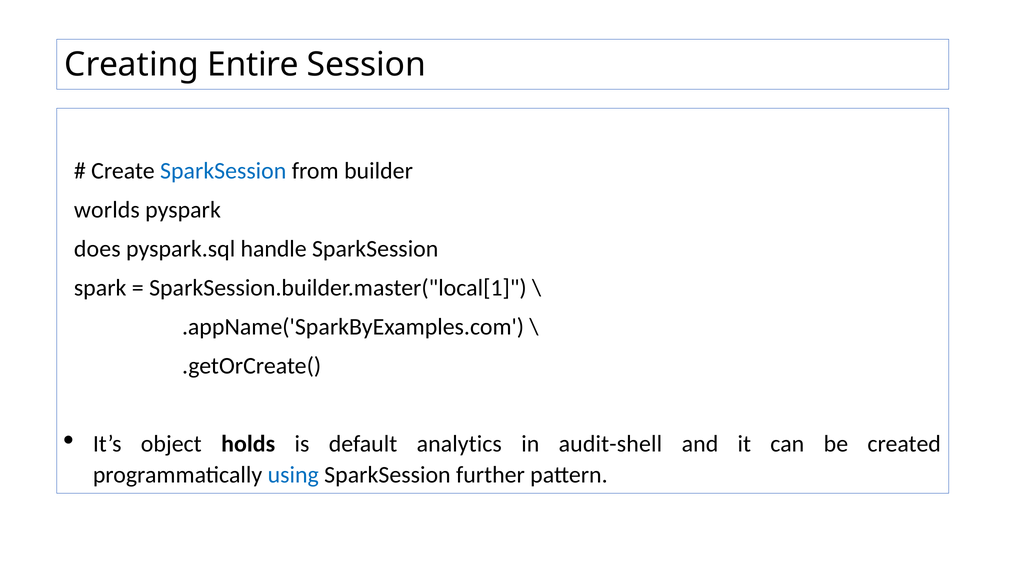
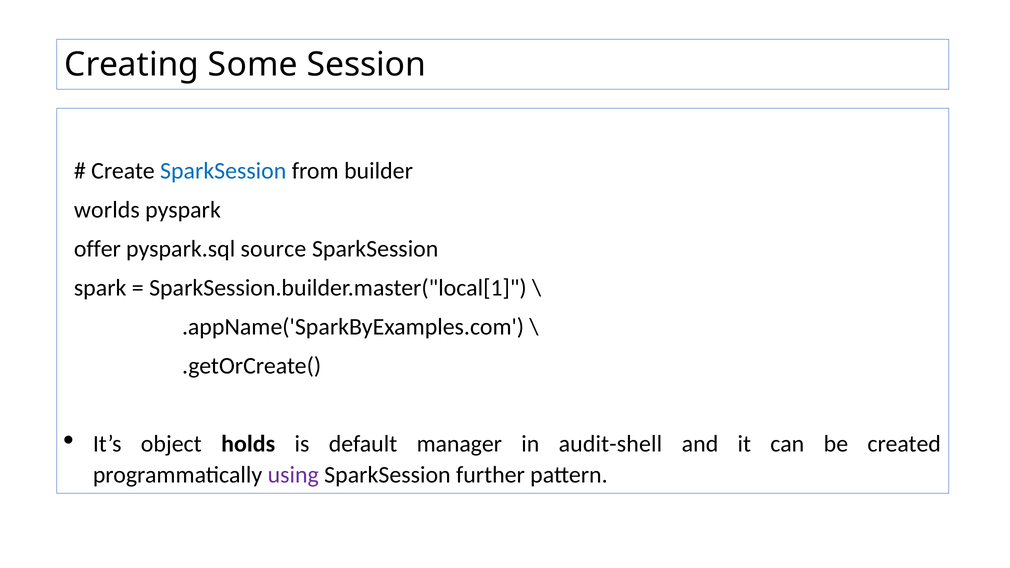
Entire: Entire -> Some (253, 65)
does: does -> offer (97, 249)
handle: handle -> source (273, 249)
analytics: analytics -> manager (459, 444)
using colour: blue -> purple (293, 475)
